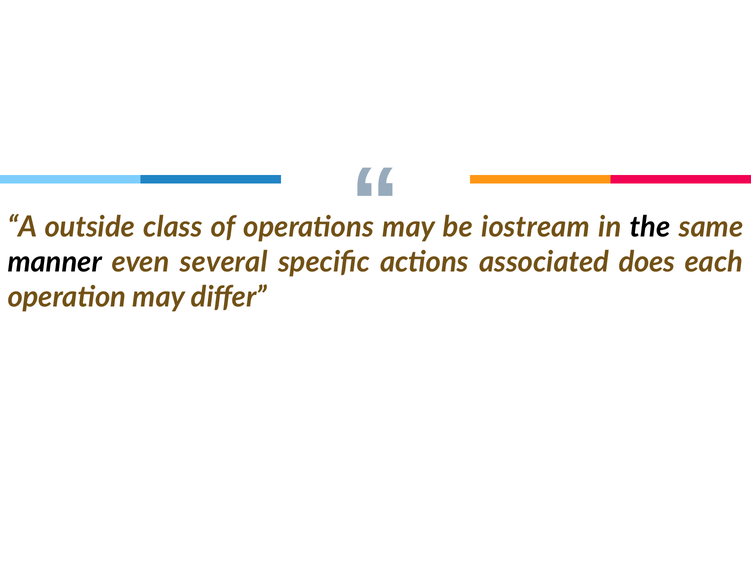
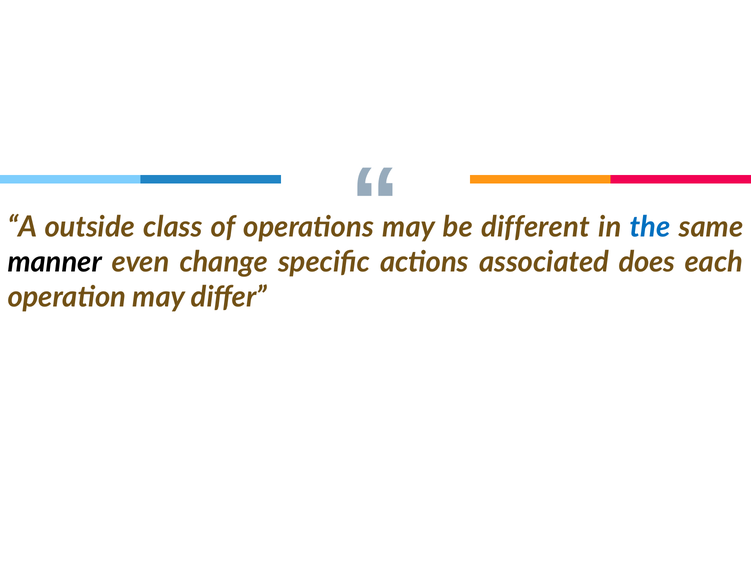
iostream: iostream -> different (536, 227)
the colour: black -> blue (650, 227)
several: several -> change (224, 262)
